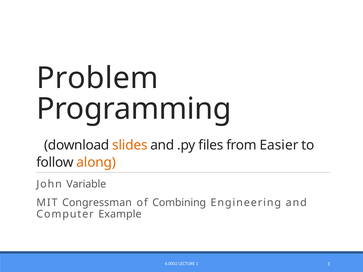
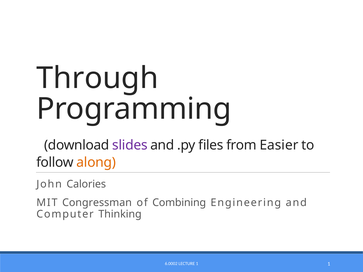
Problem: Problem -> Through (97, 78)
slides colour: orange -> purple (130, 145)
Variable: Variable -> Calories (86, 184)
Example: Example -> Thinking (120, 214)
